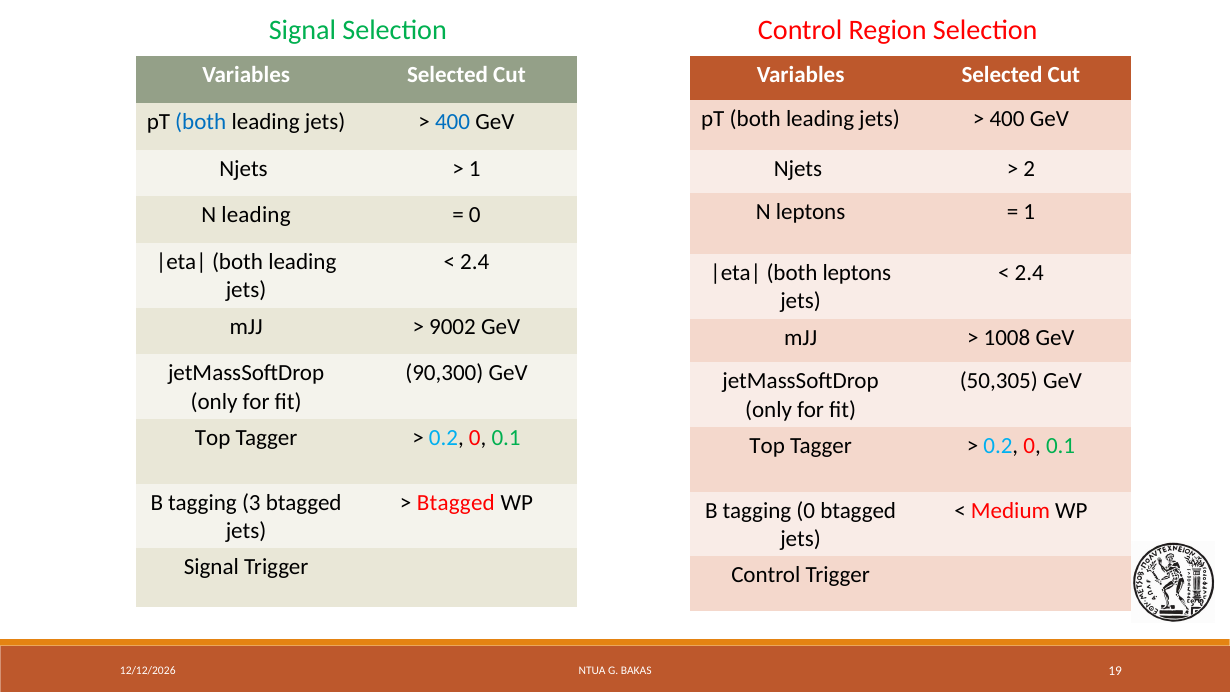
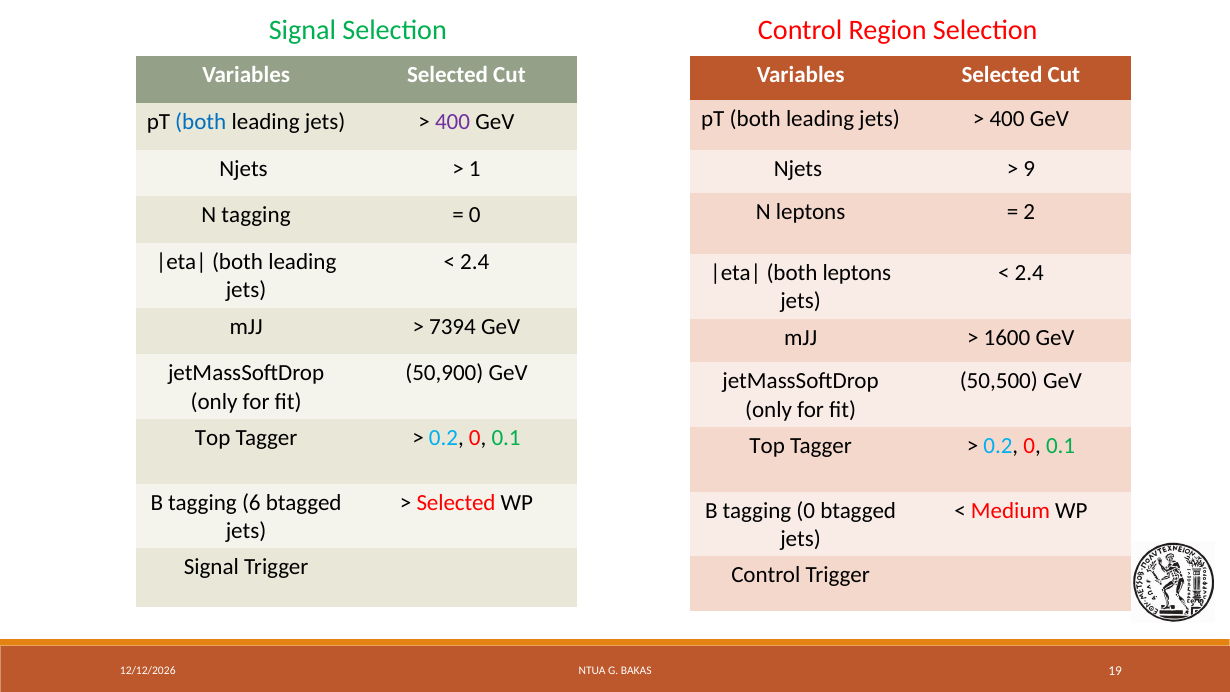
400 colour: blue -> purple (453, 122)
2: 2 -> 9 (1029, 169)
1: 1 -> 2 (1029, 212)
N leading: leading -> tagging (256, 215)
9002: 9002 -> 7394 (452, 327)
1008: 1008 -> 1600 (1007, 338)
90,300: 90,300 -> 50,900 (444, 373)
50,305: 50,305 -> 50,500 (999, 381)
3: 3 -> 6 (251, 502)
Btagged: Btagged -> Selected (456, 502)
